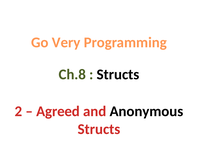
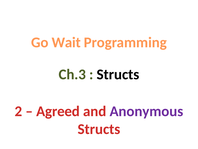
Very: Very -> Wait (66, 42)
Ch.8: Ch.8 -> Ch.3 (72, 74)
Anonymous colour: black -> purple (146, 111)
